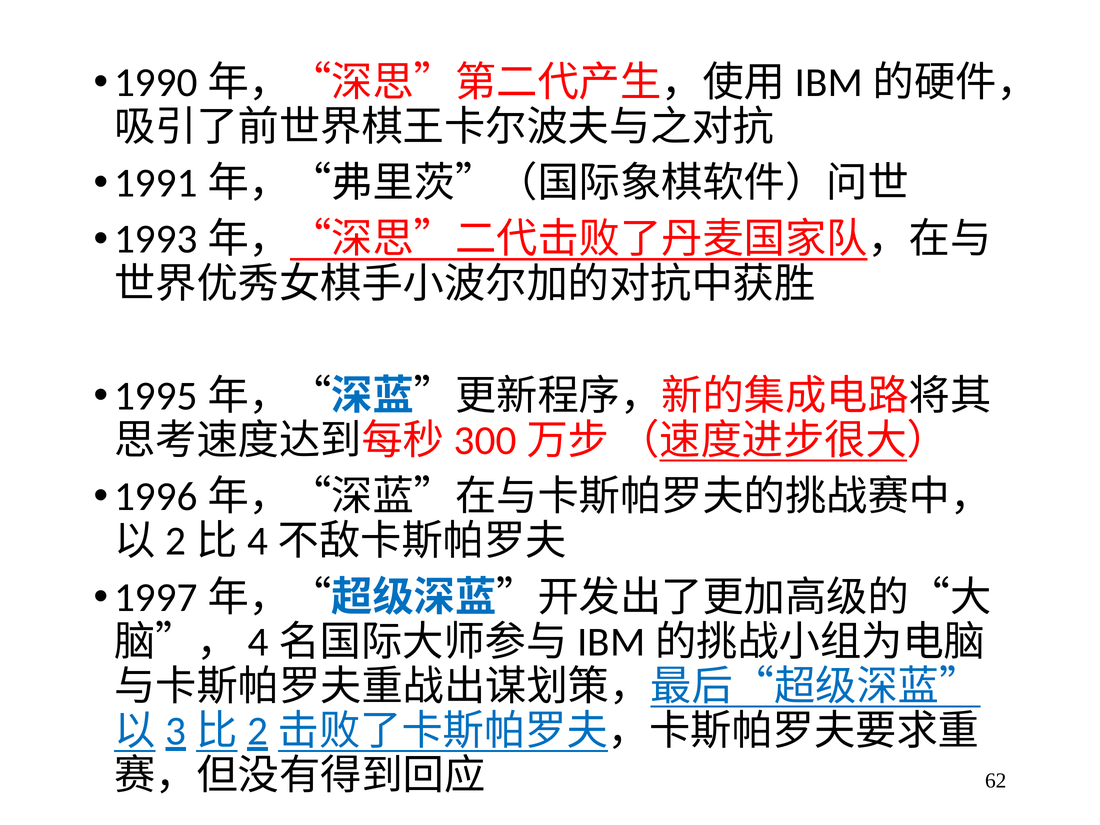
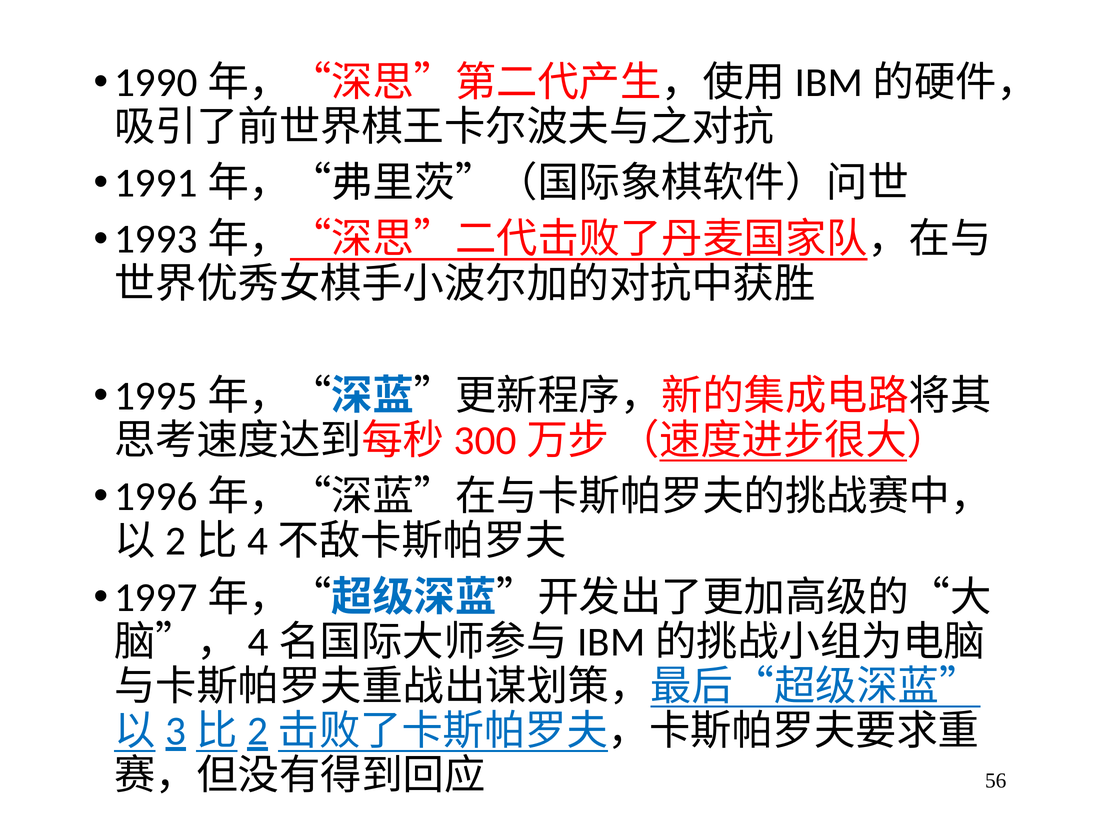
62: 62 -> 56 (996, 781)
